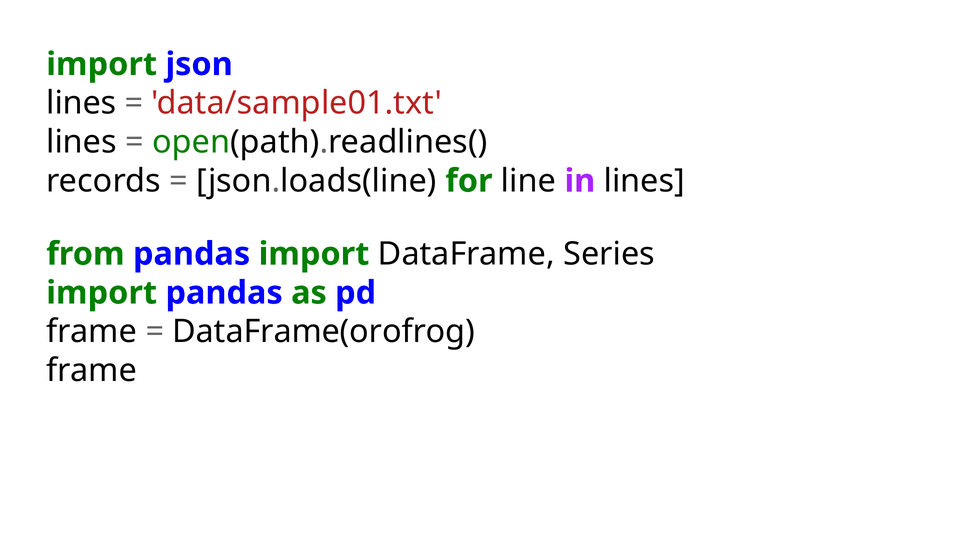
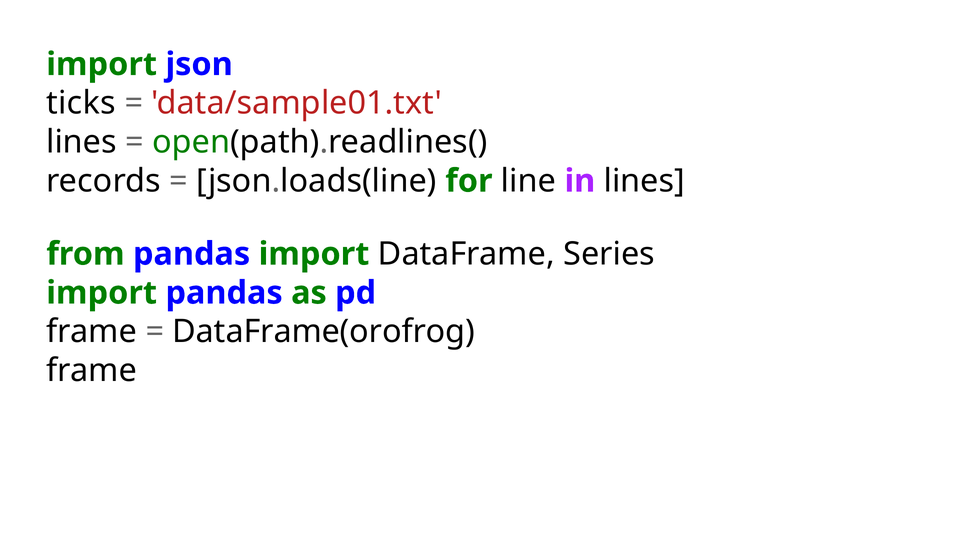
lines: lines -> ticks (81, 103)
